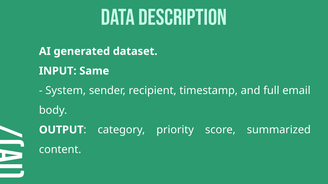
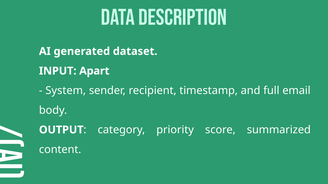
Same: Same -> Apart (94, 71)
